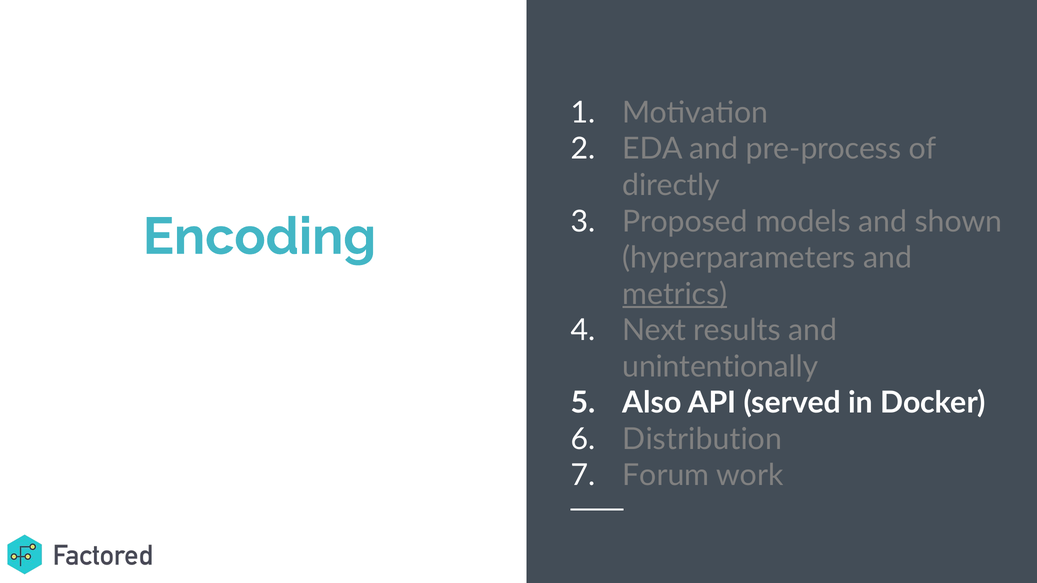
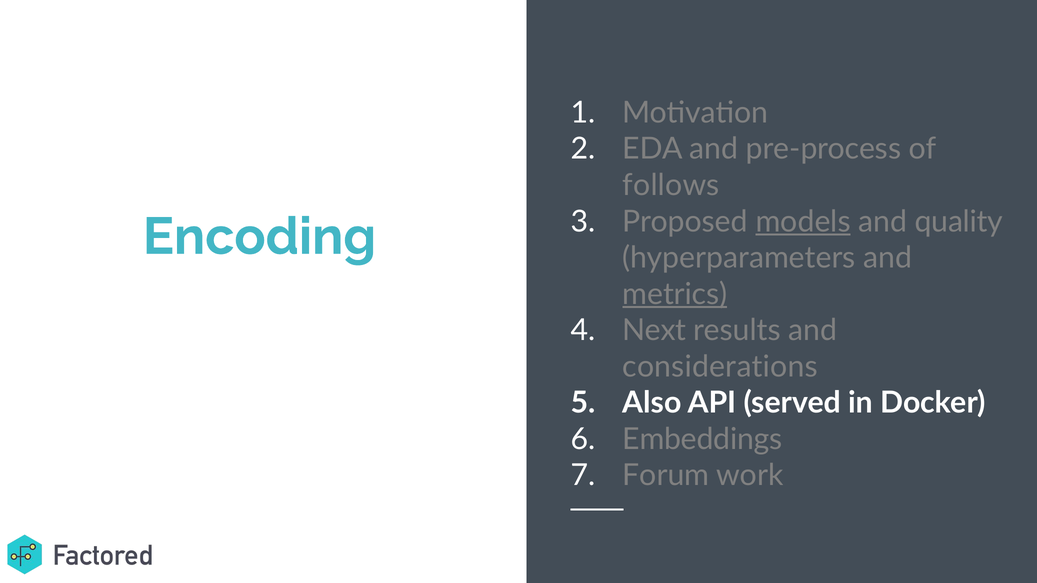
directly: directly -> follows (671, 185)
models underline: none -> present (803, 222)
shown: shown -> quality (959, 222)
unintentionally: unintentionally -> considerations (720, 367)
Distribution: Distribution -> Embeddings (702, 439)
